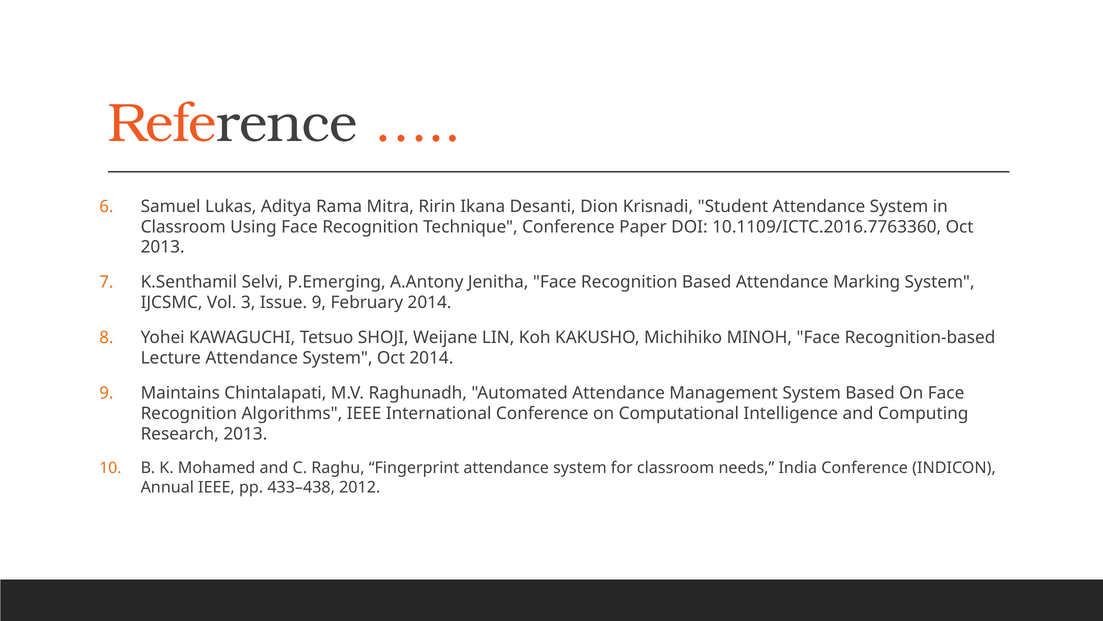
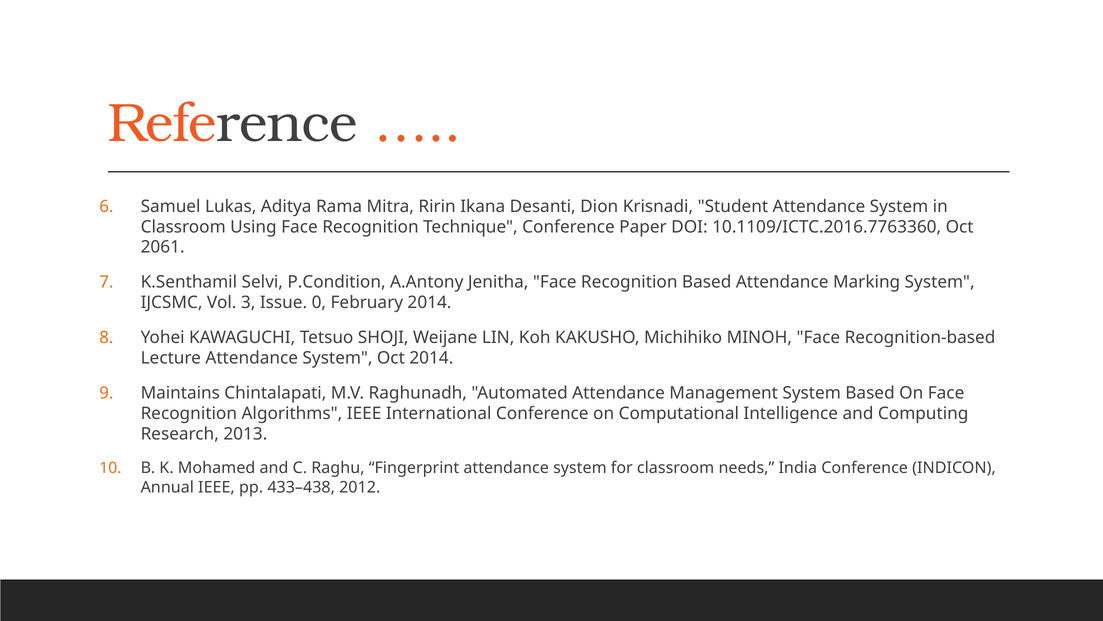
2013: 2013 -> 2061 (163, 247)
P.Emerging: P.Emerging -> P.Condition (337, 282)
Issue 9: 9 -> 0 (319, 302)
